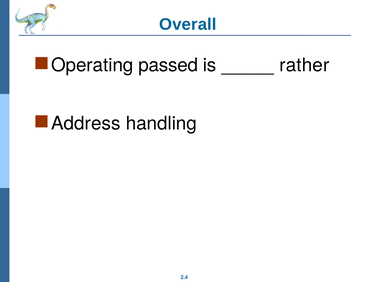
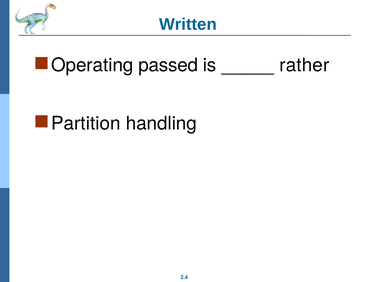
Overall: Overall -> Written (188, 24)
Address: Address -> Partition (86, 123)
